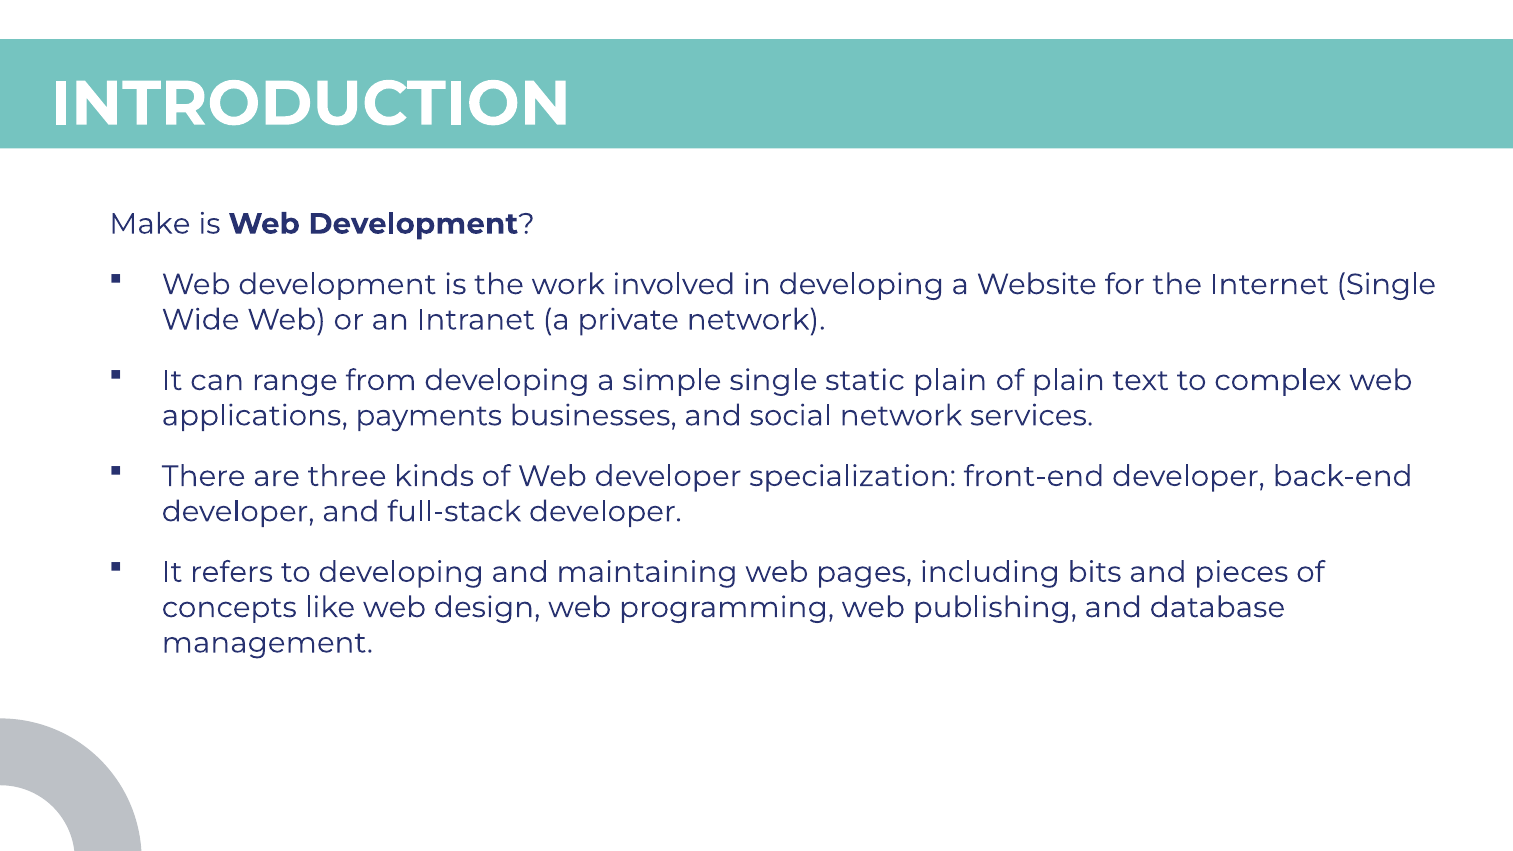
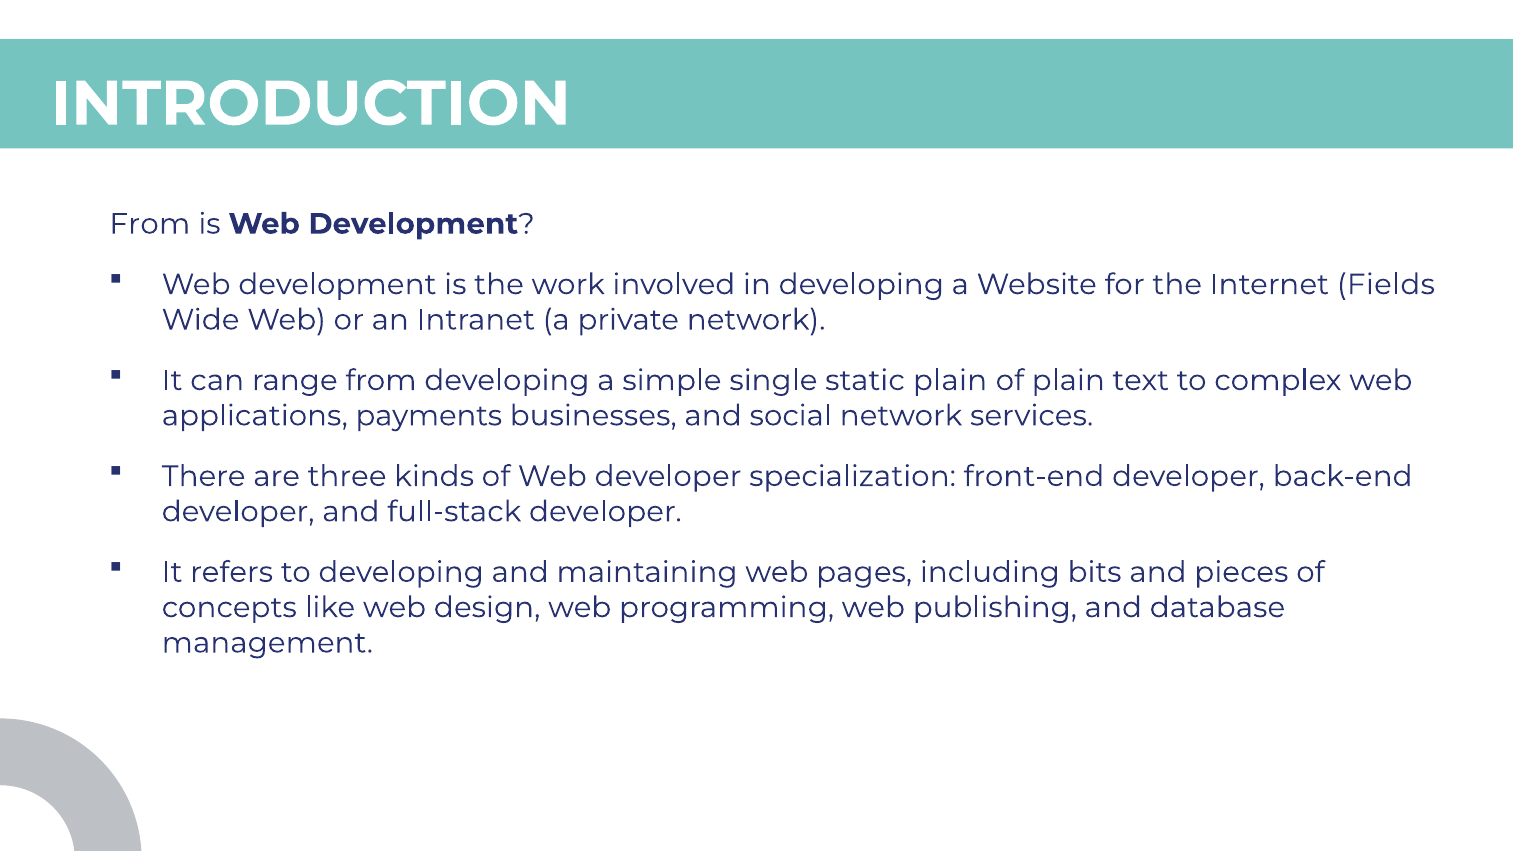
Make: Make -> From (150, 224)
Internet Single: Single -> Fields (1386, 285)
